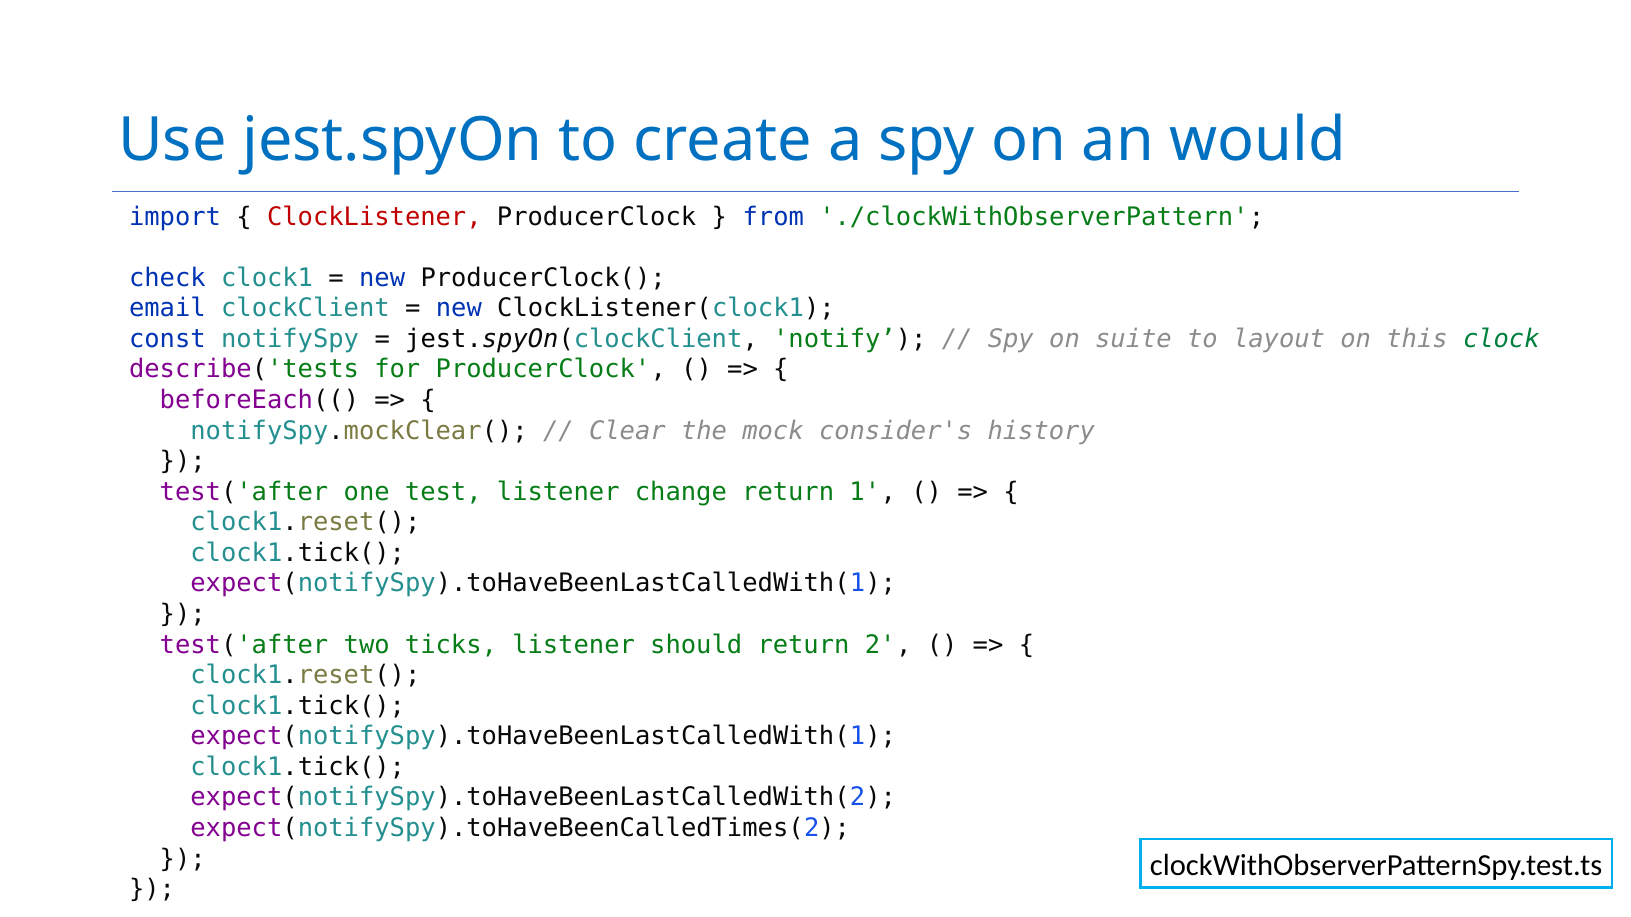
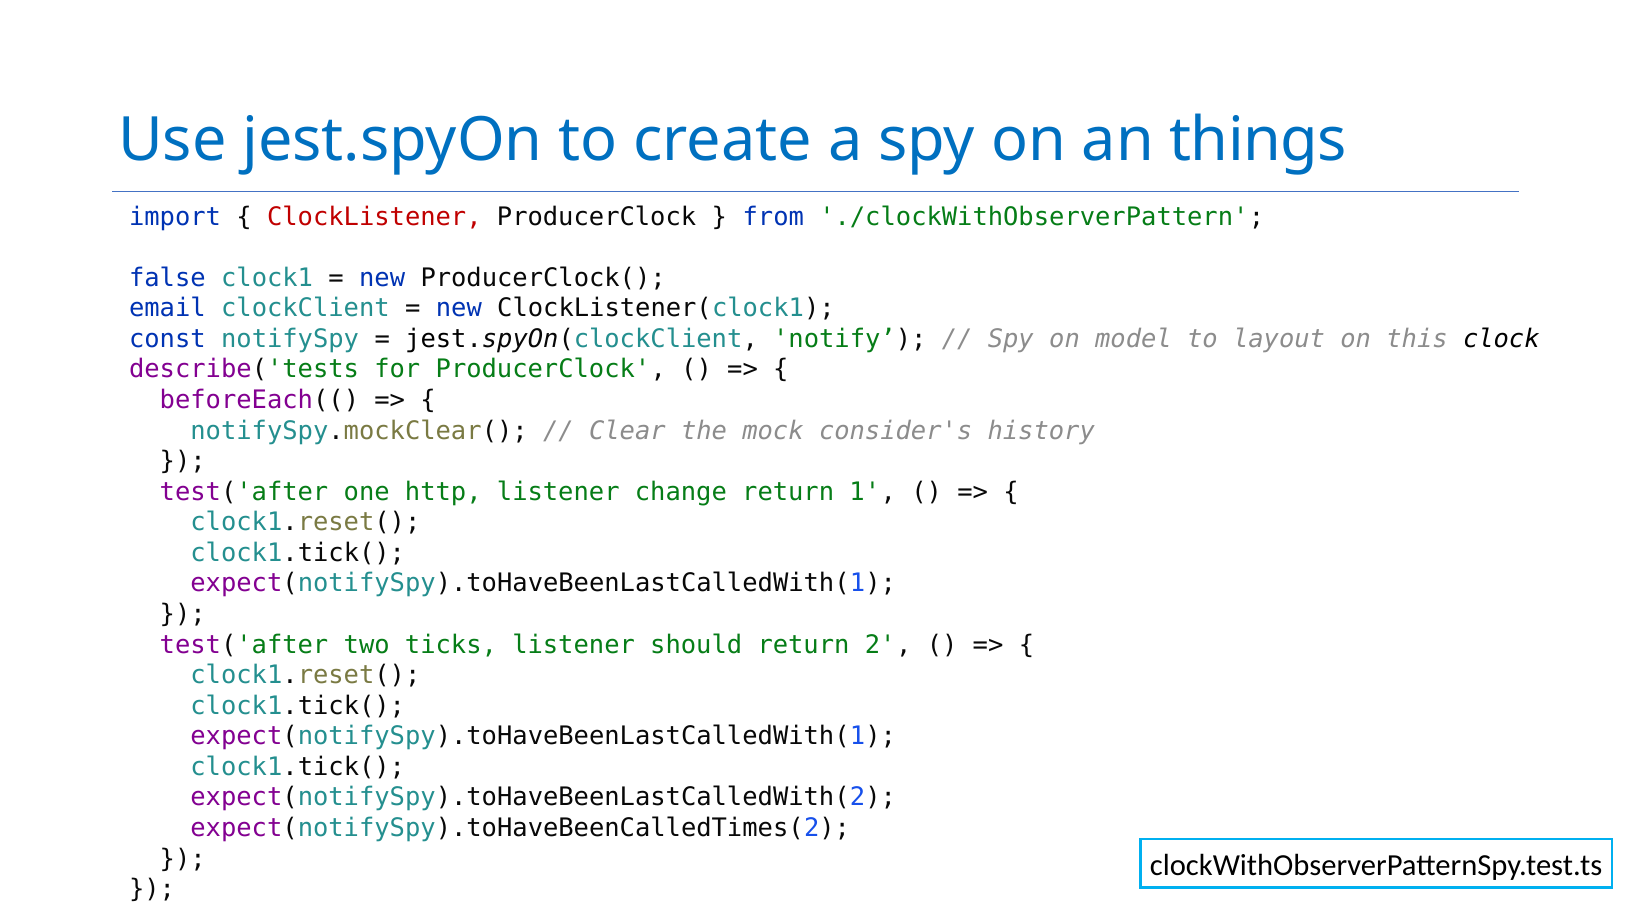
would: would -> things (1258, 140)
check: check -> false (167, 278)
suite: suite -> model (1133, 339)
clock colour: green -> black (1501, 339)
test: test -> http (443, 492)
